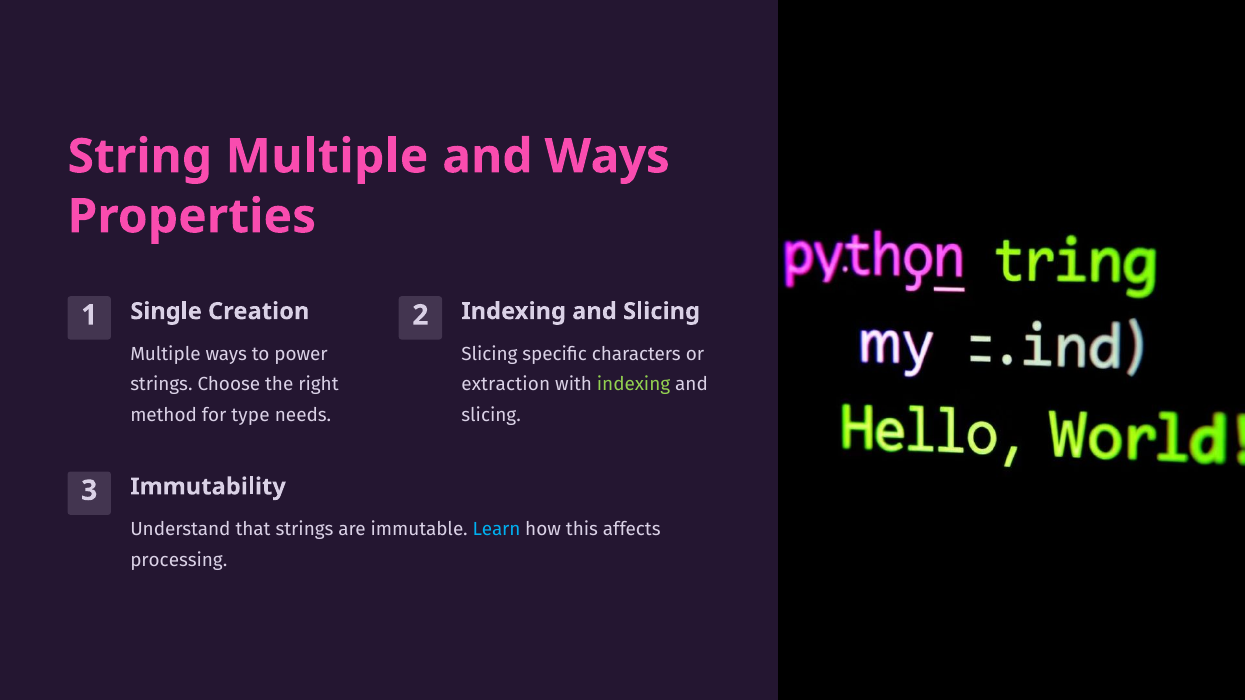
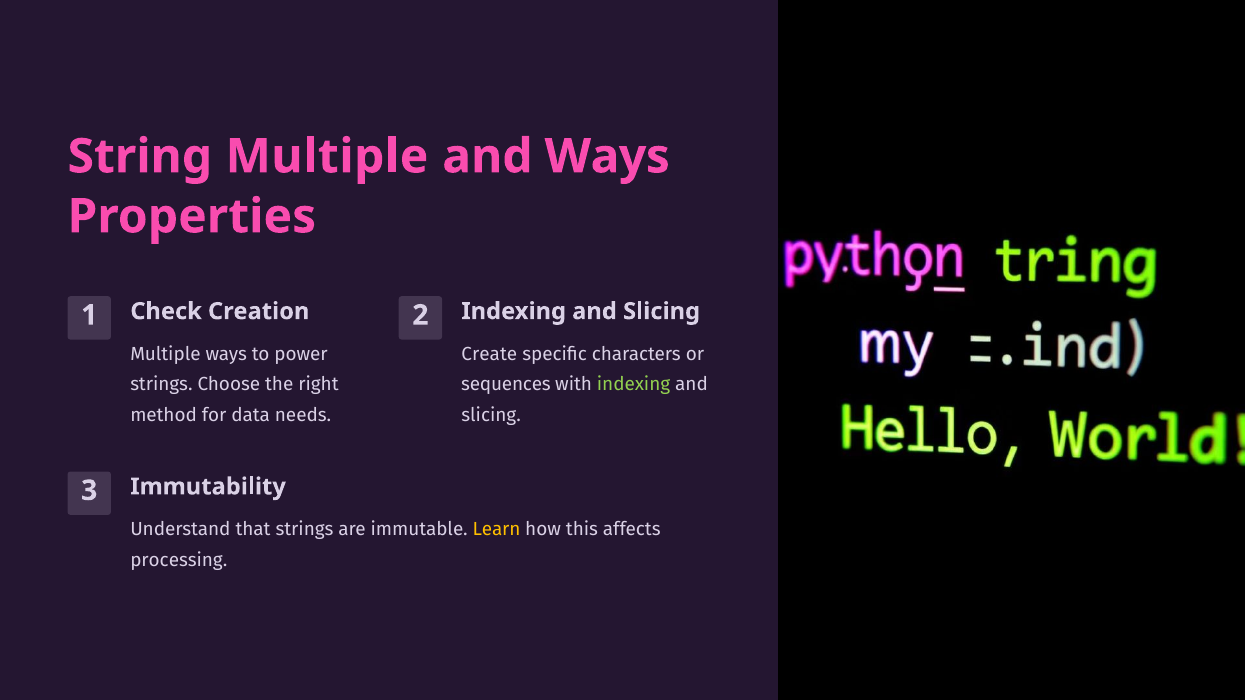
Single: Single -> Check (166, 311)
Slicing: Slicing -> Create (489, 354)
extraction: extraction -> sequences (506, 385)
type: type -> data (251, 416)
Learn colour: light blue -> yellow (497, 529)
